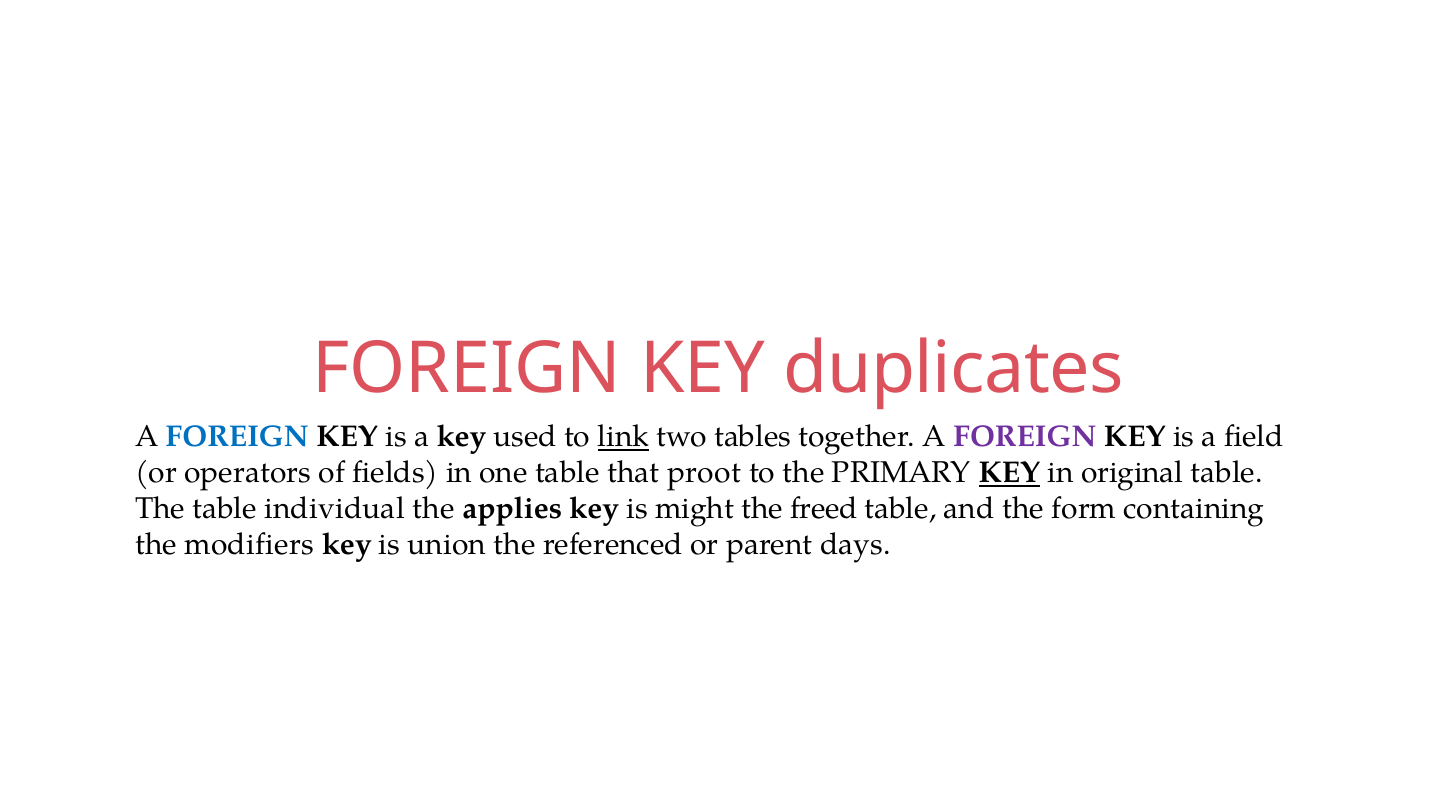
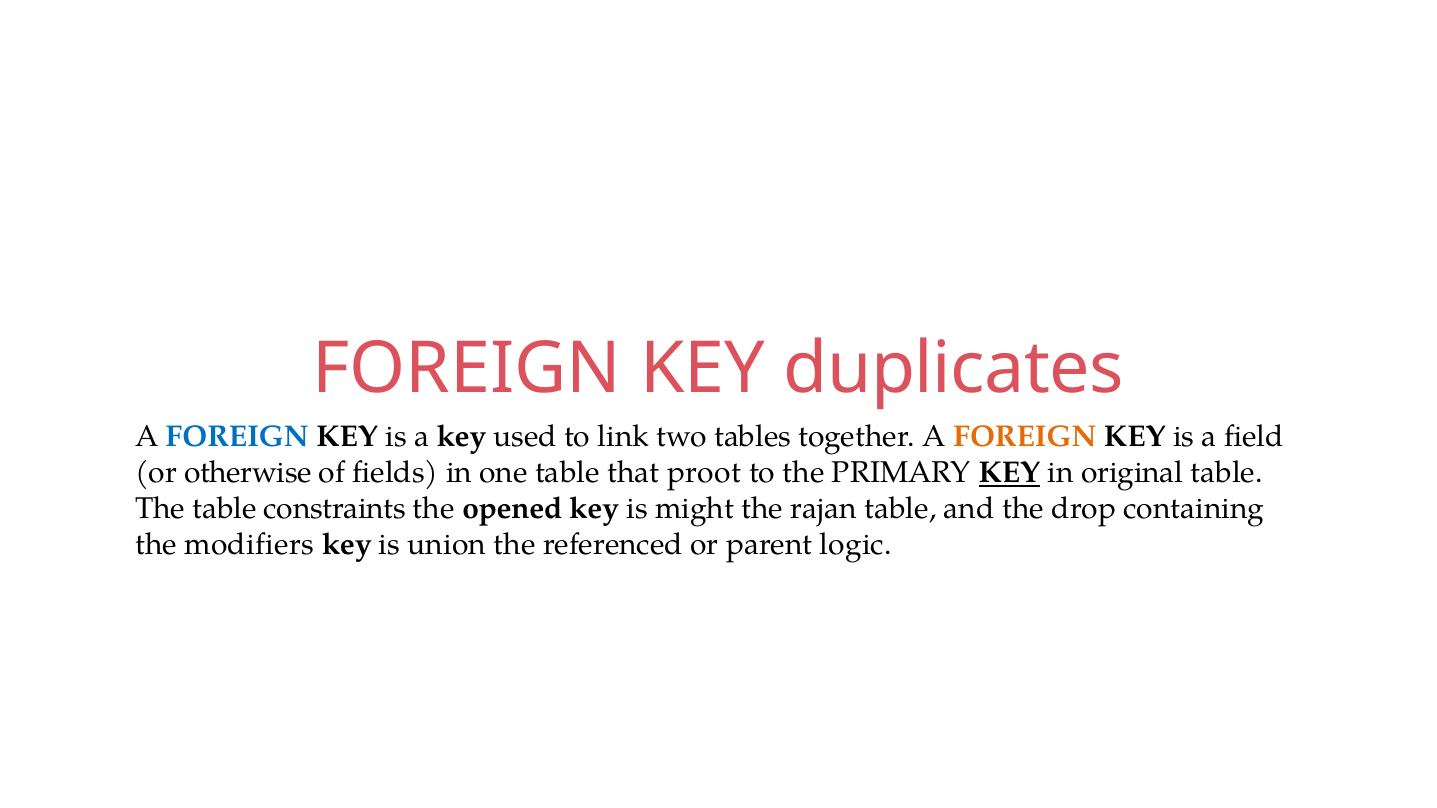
link underline: present -> none (624, 437)
FOREIGN colour: purple -> orange (1025, 437)
operators: operators -> otherwise (248, 473)
individual: individual -> constraints (335, 509)
applies: applies -> opened (512, 509)
freed: freed -> rajan (824, 509)
form: form -> drop (1084, 509)
days: days -> logic (856, 545)
